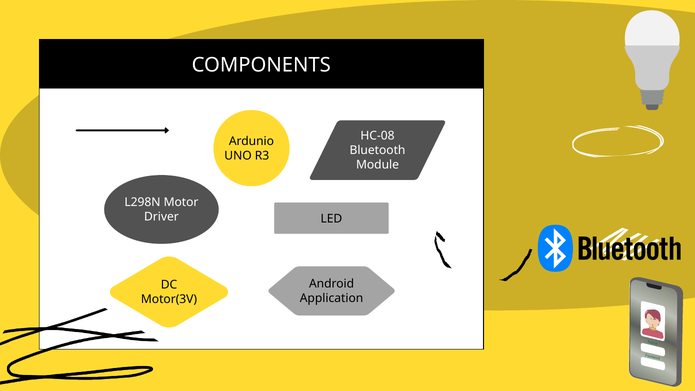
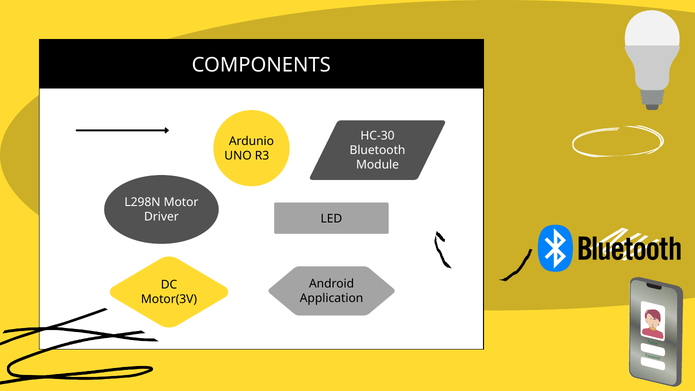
HC-08: HC-08 -> HC-30 (378, 136)
